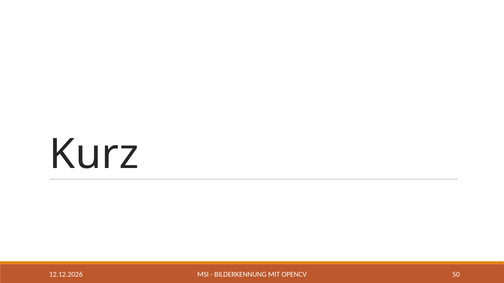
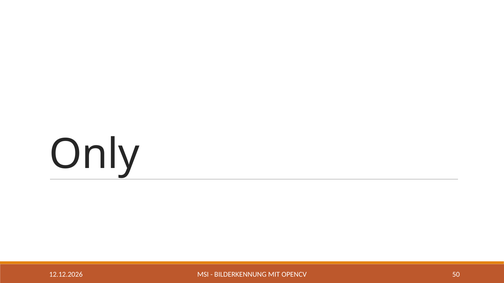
Kurz: Kurz -> Only (94, 154)
